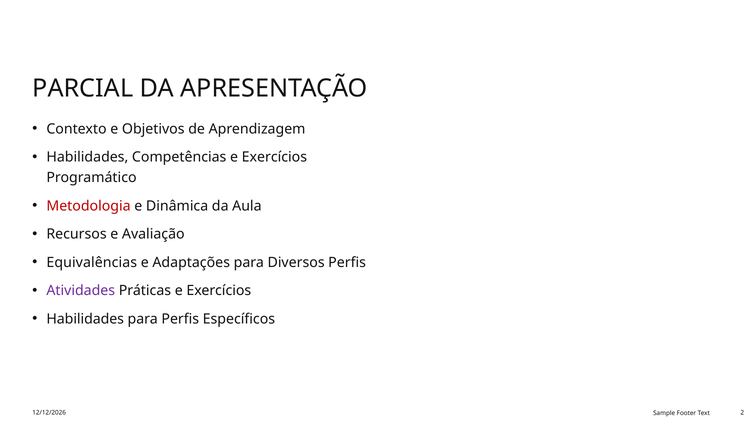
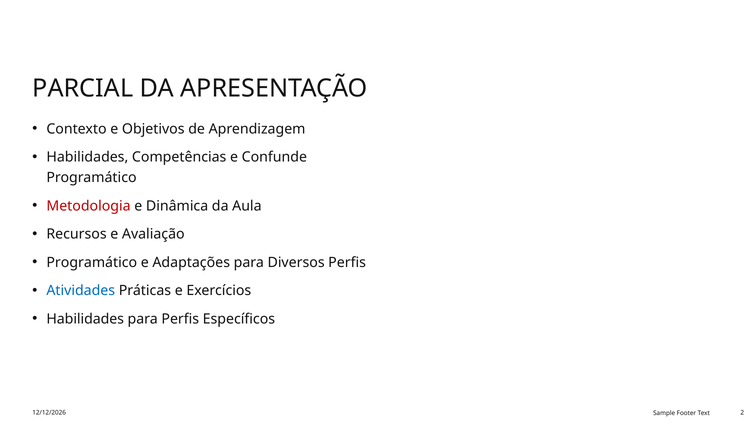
Competências e Exercícios: Exercícios -> Confunde (274, 157)
Equivalências: Equivalências -> Programático (92, 262)
Atividades colour: purple -> blue (81, 291)
